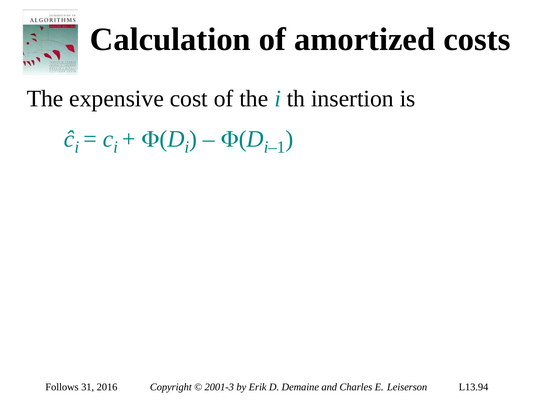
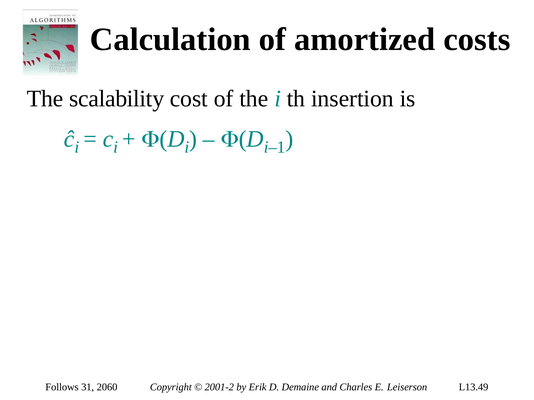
expensive: expensive -> scalability (117, 99)
2016: 2016 -> 2060 (107, 387)
2001-3: 2001-3 -> 2001-2 (219, 387)
L13.94: L13.94 -> L13.49 (474, 387)
